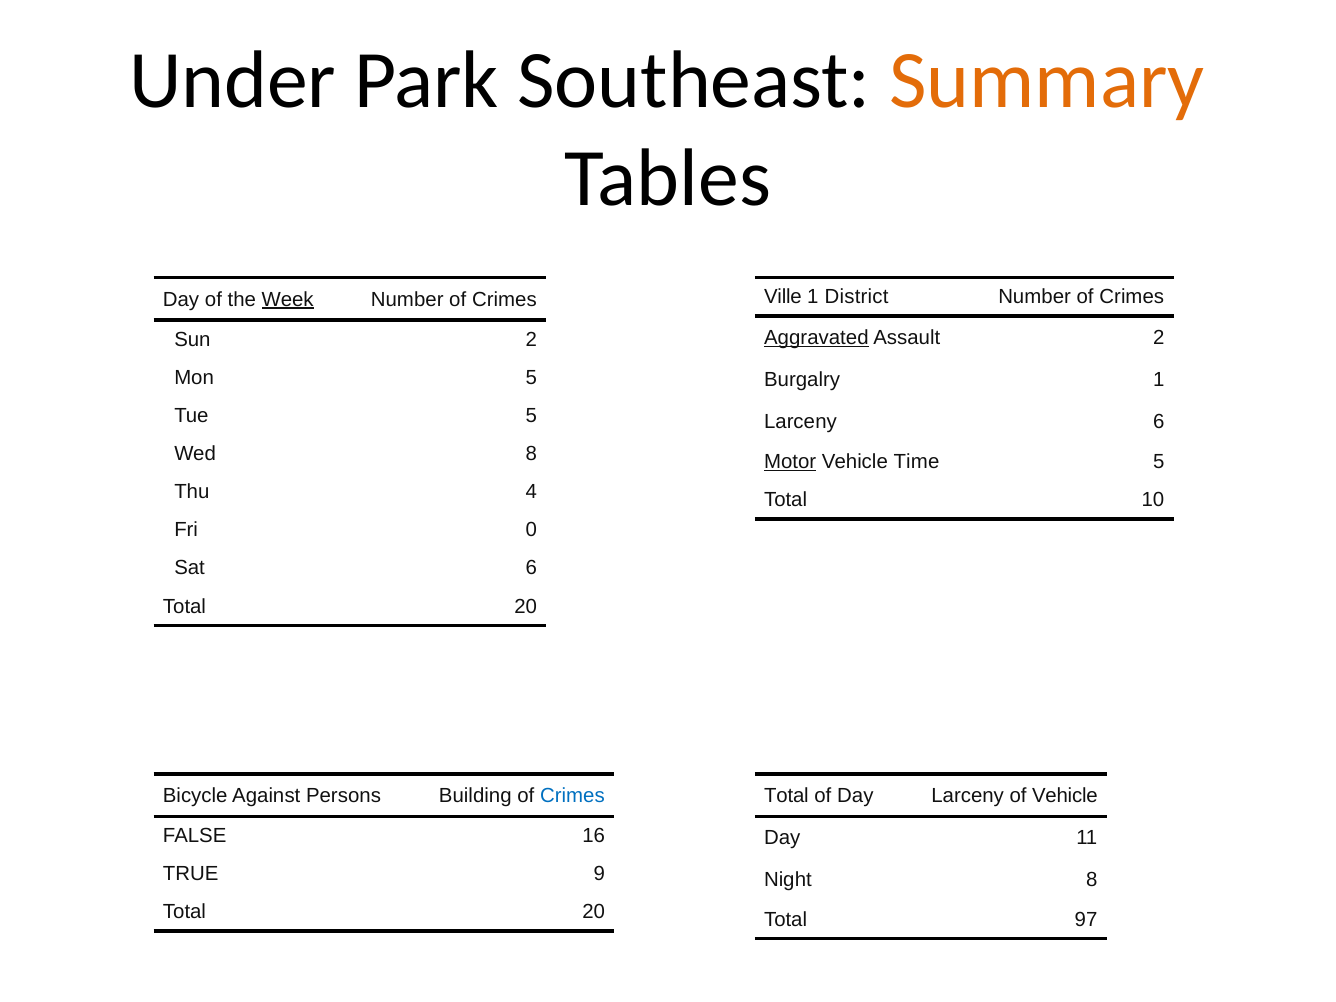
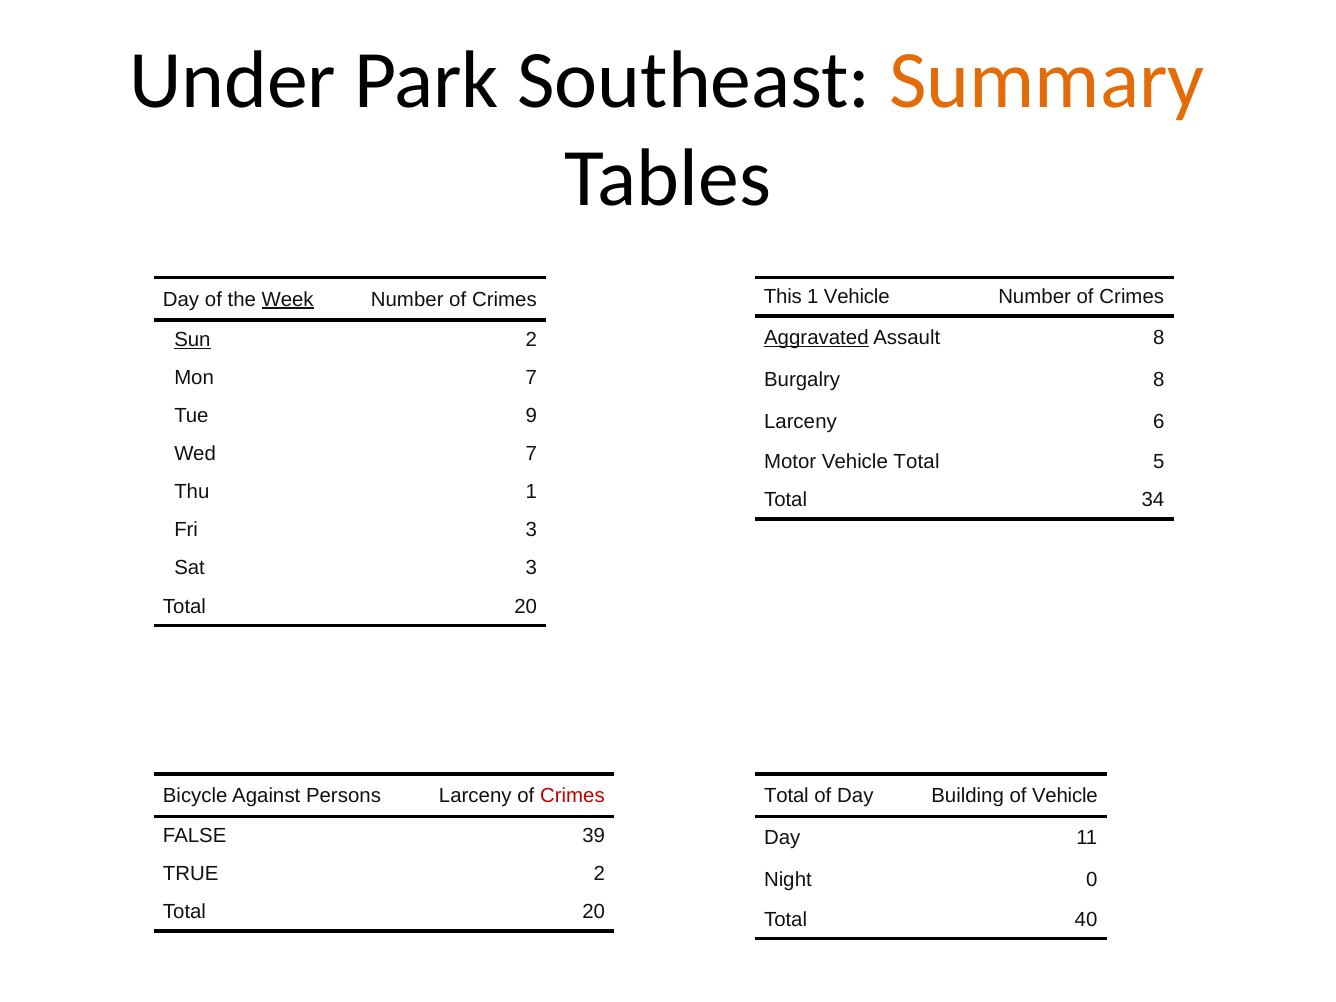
Ville: Ville -> This (783, 297)
1 District: District -> Vehicle (857, 297)
Assault 2: 2 -> 8 (1159, 337)
Sun underline: none -> present (192, 340)
Mon 5: 5 -> 7 (531, 378)
Burgalry 1: 1 -> 8 (1159, 380)
Tue 5: 5 -> 9 (531, 416)
Wed 8: 8 -> 7 (531, 454)
Motor underline: present -> none (790, 462)
Vehicle Time: Time -> Total (916, 462)
Thu 4: 4 -> 1 (531, 492)
10: 10 -> 34 (1153, 500)
Fri 0: 0 -> 3 (531, 530)
Sat 6: 6 -> 3 (531, 568)
Persons Building: Building -> Larceny (475, 795)
Crimes colour: blue -> red (572, 795)
Day Larceny: Larceny -> Building (968, 795)
16: 16 -> 39 (594, 836)
TRUE 9: 9 -> 2 (599, 874)
Night 8: 8 -> 0 (1092, 880)
97: 97 -> 40 (1086, 920)
